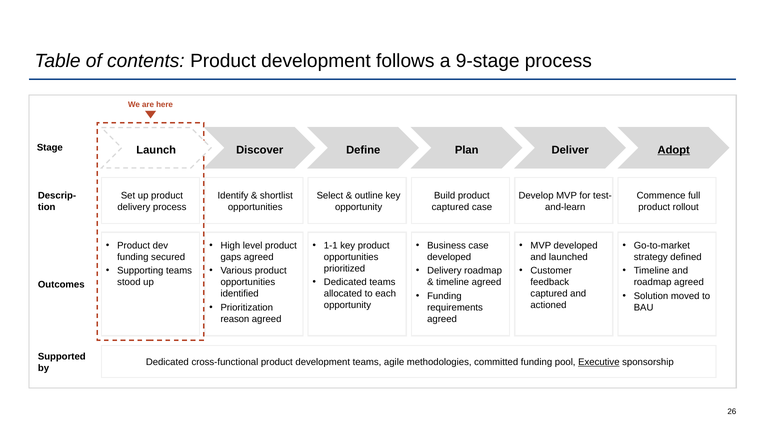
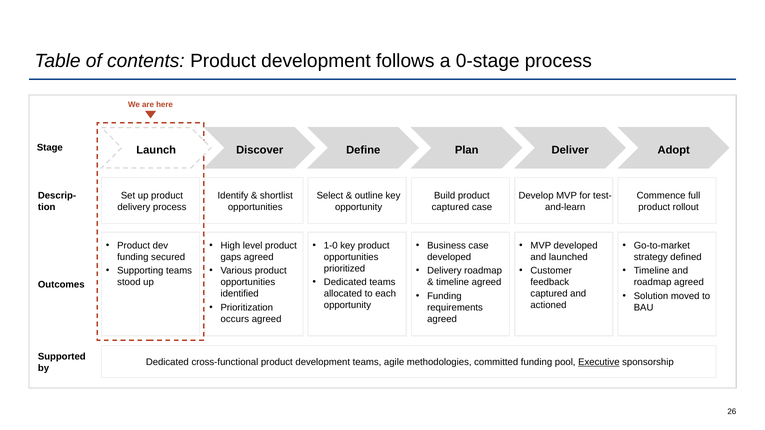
9-stage: 9-stage -> 0-stage (488, 61)
Adopt underline: present -> none (674, 150)
1-1: 1-1 -> 1-0 (331, 246)
reason: reason -> occurs (235, 319)
